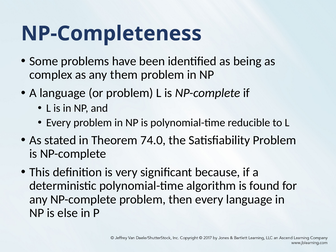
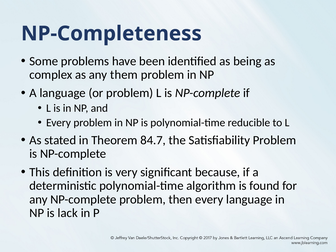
74.0: 74.0 -> 84.7 (153, 140)
else: else -> lack (68, 213)
